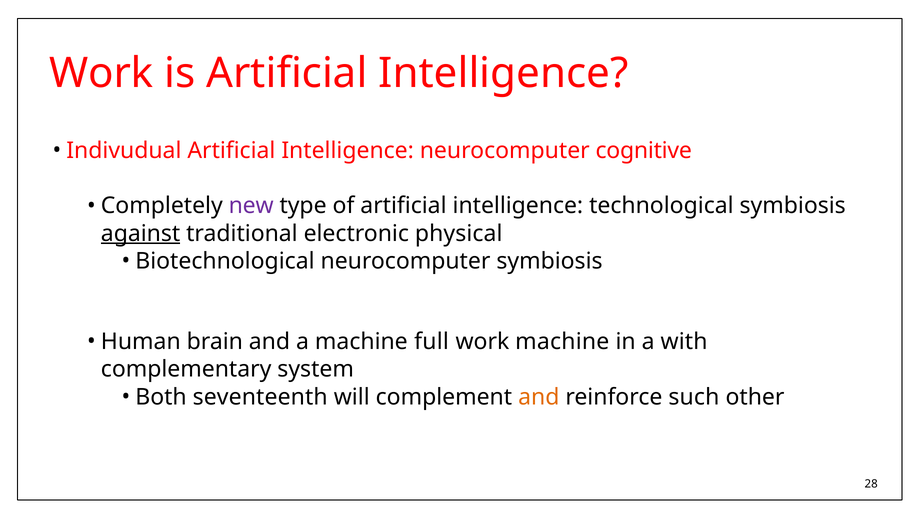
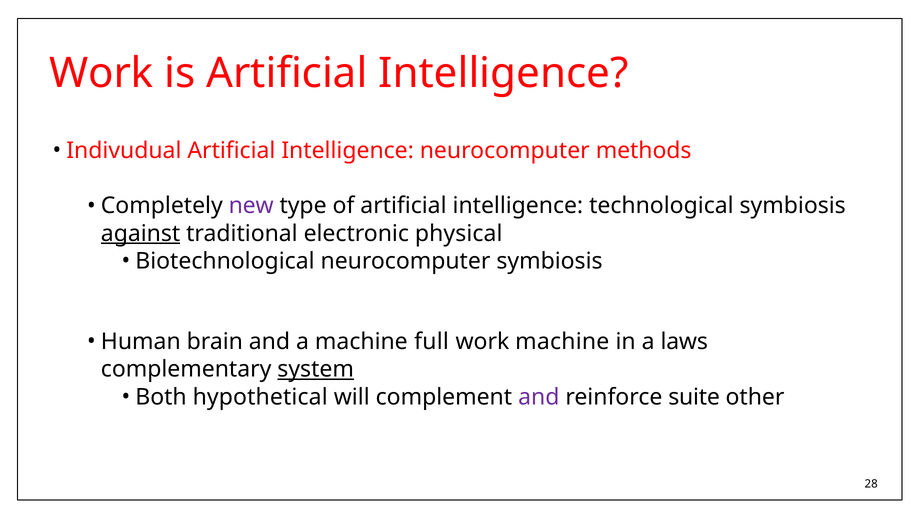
cognitive: cognitive -> methods (644, 150)
with: with -> laws (684, 341)
system underline: none -> present (316, 369)
seventeenth: seventeenth -> hypothetical (260, 397)
and colour: orange -> purple (539, 397)
such: such -> suite (694, 397)
